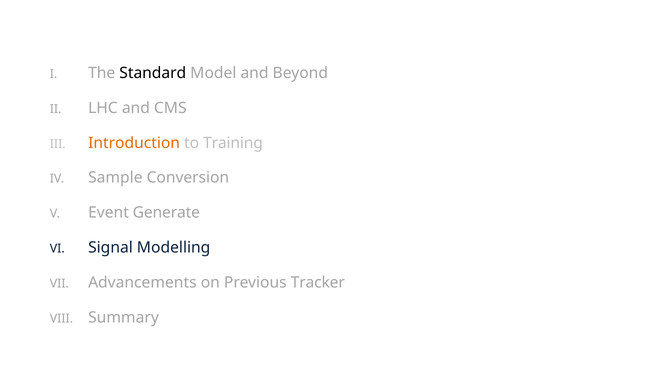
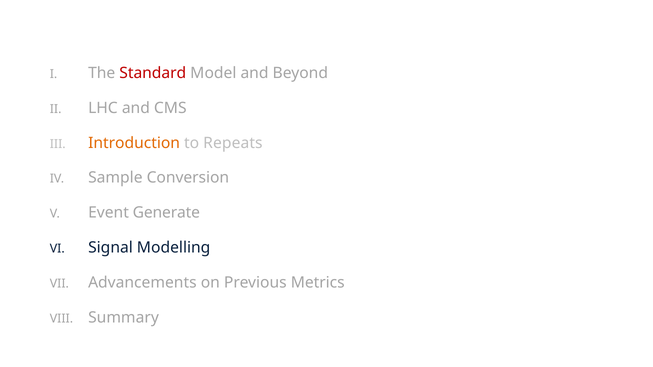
Standard colour: black -> red (153, 73)
Training: Training -> Repeats (233, 143)
Tracker: Tracker -> Metrics (318, 283)
